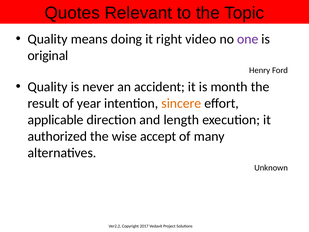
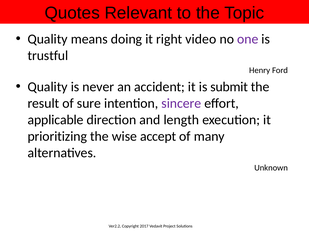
original: original -> trustful (48, 56)
month: month -> submit (229, 87)
year: year -> sure (89, 103)
sincere colour: orange -> purple (181, 103)
authorized: authorized -> prioritizing (57, 136)
